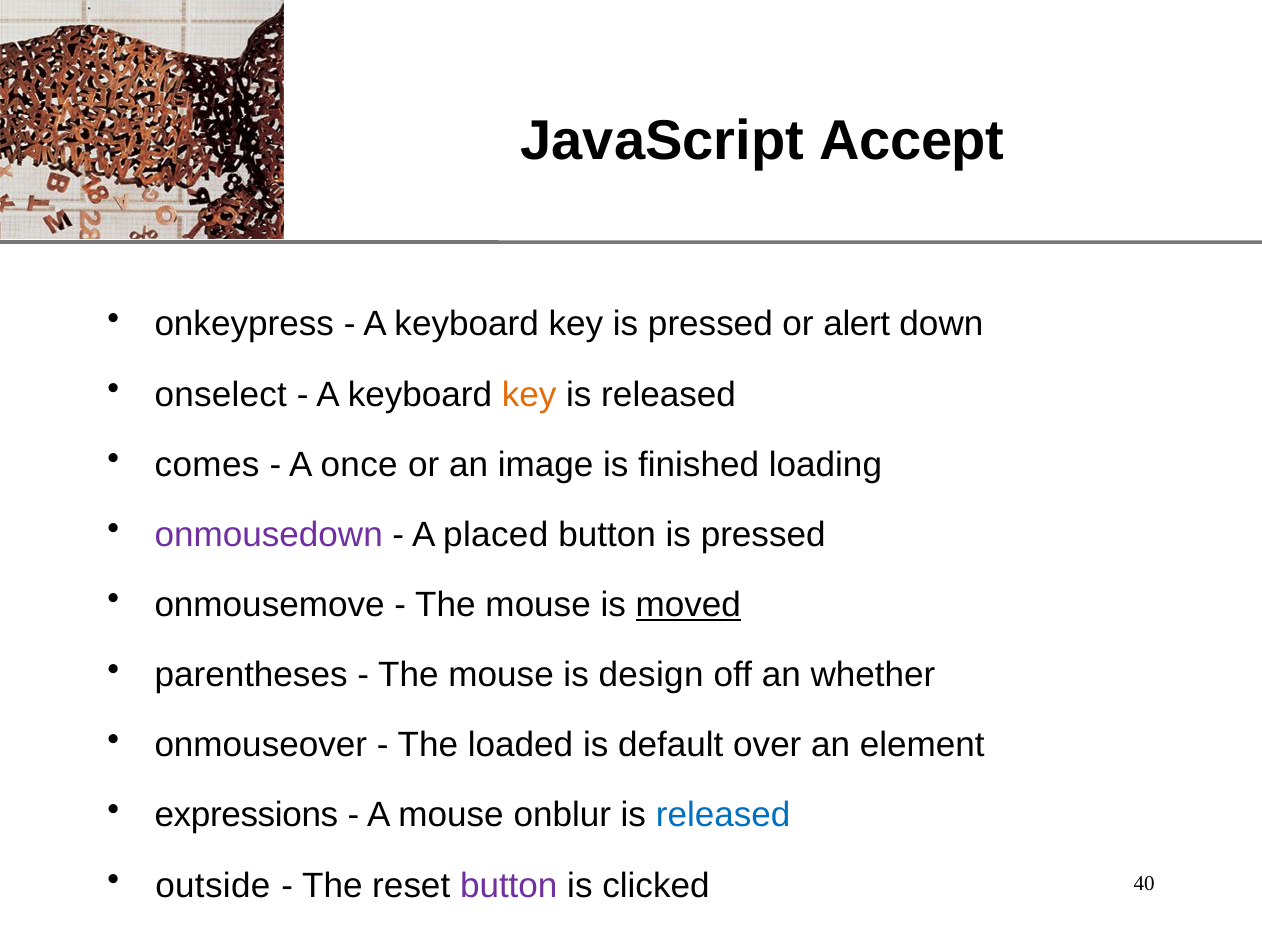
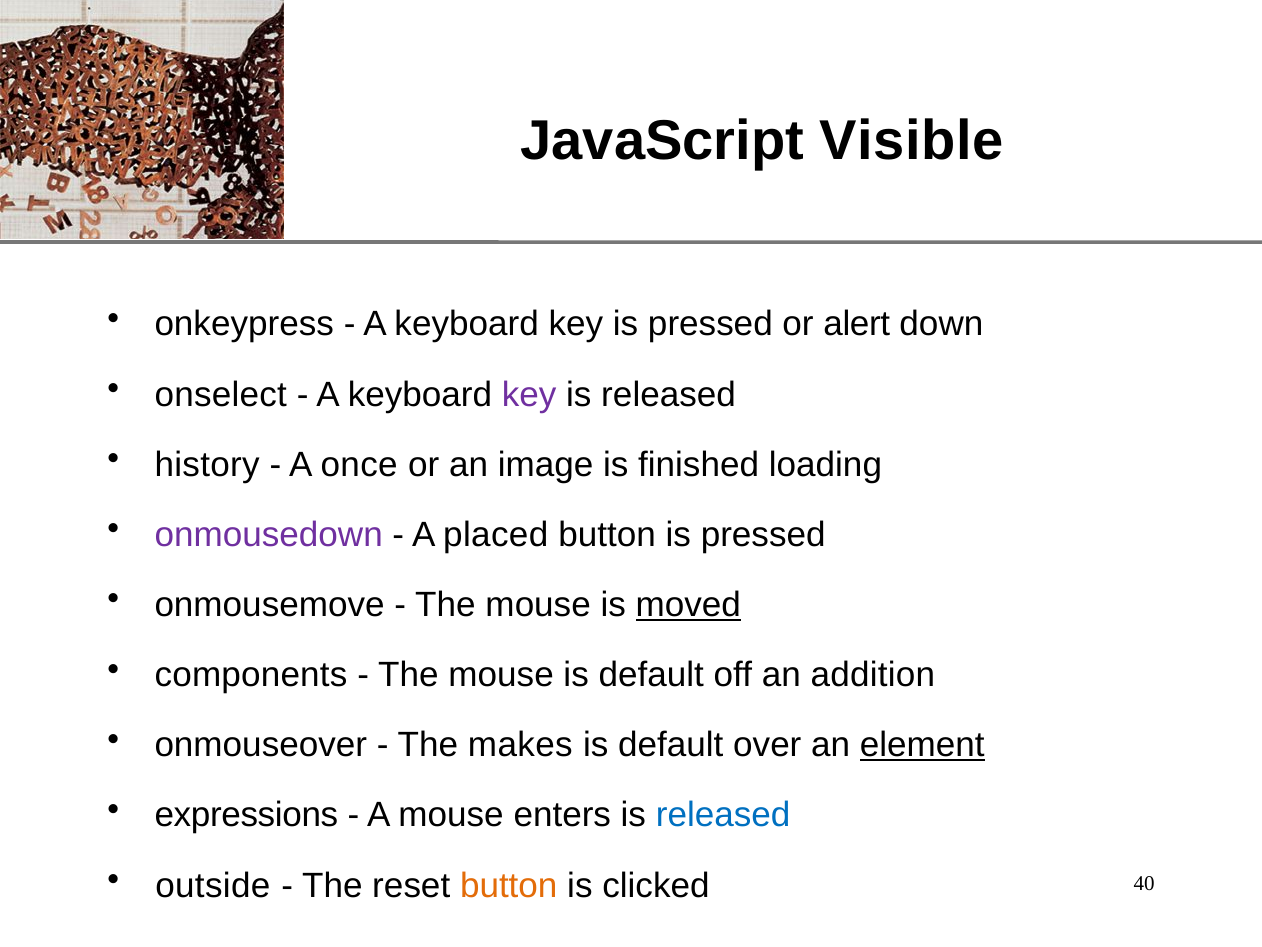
Accept: Accept -> Visible (911, 141)
key colour: orange -> purple (529, 394)
comes: comes -> history (207, 464)
parentheses: parentheses -> components (251, 675)
mouse is design: design -> default (651, 675)
whether: whether -> addition (873, 675)
loaded: loaded -> makes (520, 745)
element underline: none -> present (922, 745)
onblur: onblur -> enters (562, 815)
button colour: purple -> orange (509, 885)
